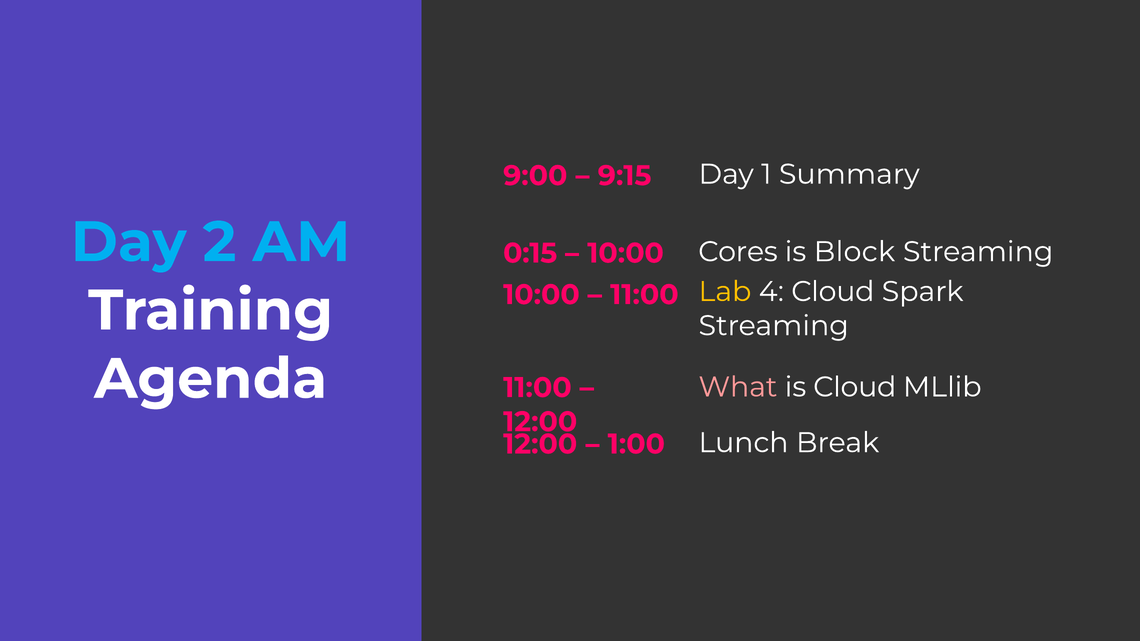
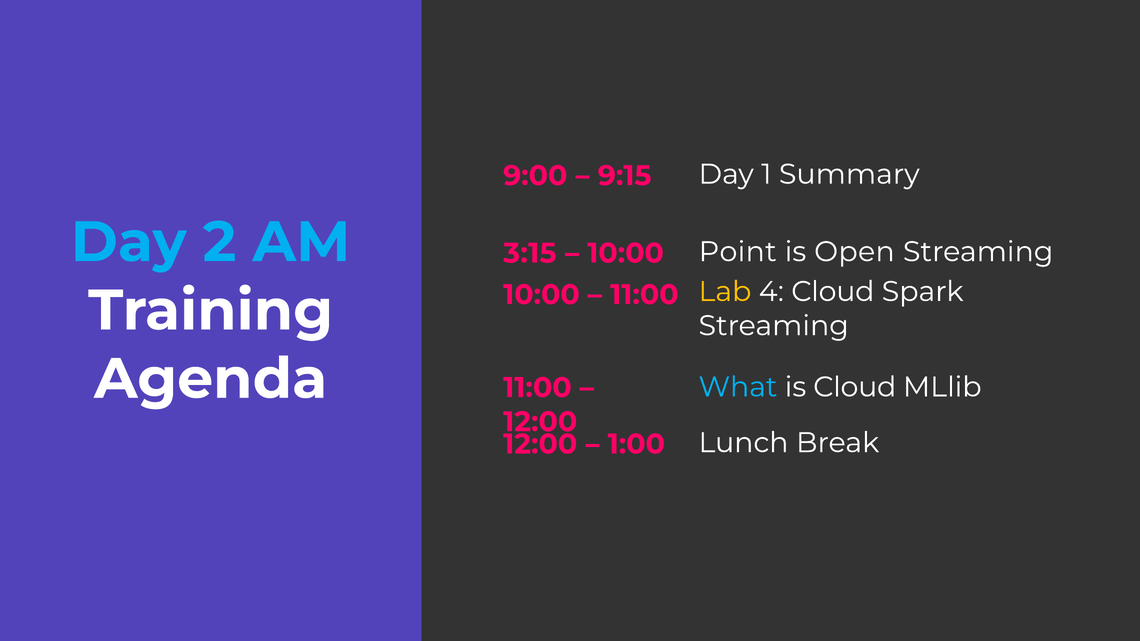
0:15: 0:15 -> 3:15 (530, 253)
Cores: Cores -> Point (738, 252)
Block: Block -> Open (854, 252)
What colour: pink -> light blue (738, 387)
